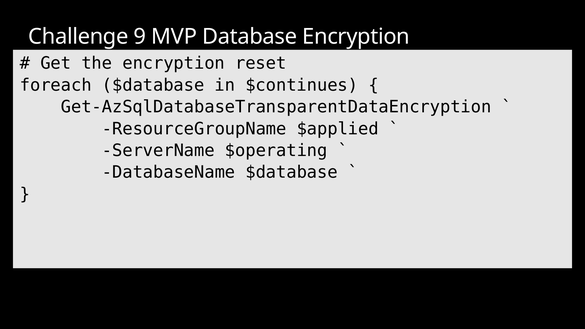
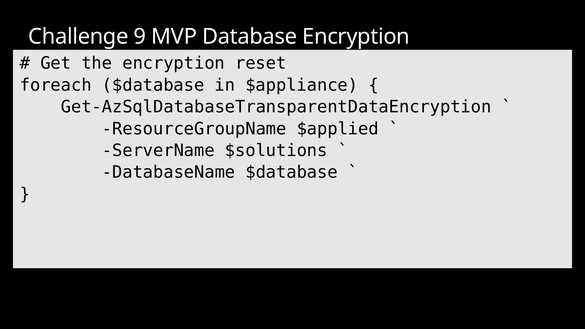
$continues: $continues -> $appliance (302, 85)
$operating: $operating -> $solutions (276, 151)
